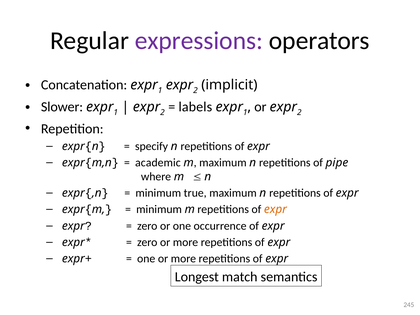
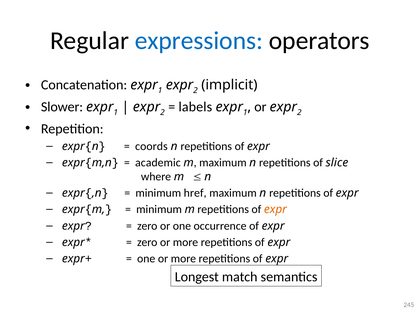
expressions colour: purple -> blue (199, 41)
specify: specify -> coords (151, 146)
pipe: pipe -> slice (337, 163)
true: true -> href (195, 193)
